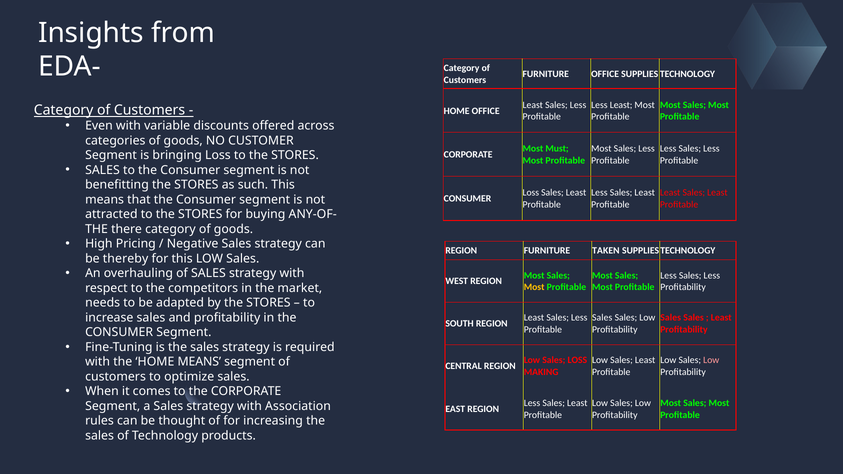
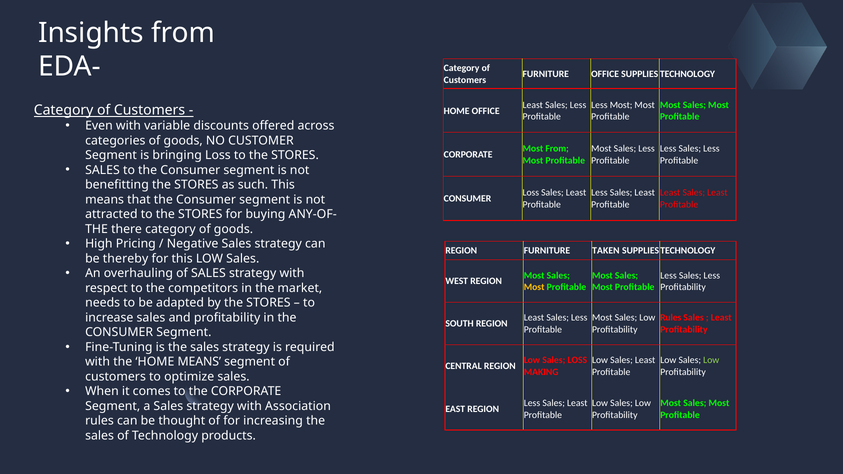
Less Least: Least -> Most (621, 105)
Most Must: Must -> From (557, 149)
Sales: Sales -> Most (602, 318)
Sales: Sales -> Rules (671, 318)
Low colour: pink -> light green (711, 360)
